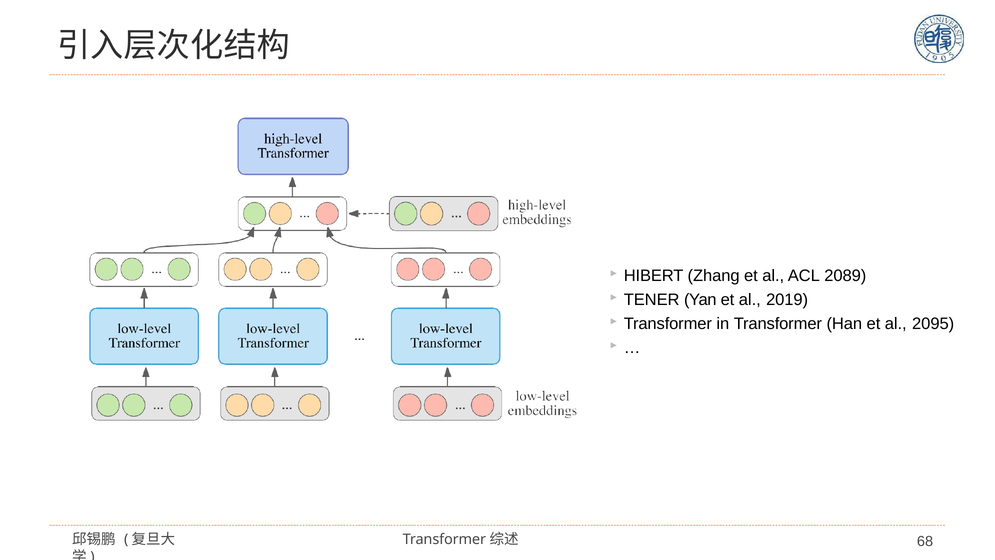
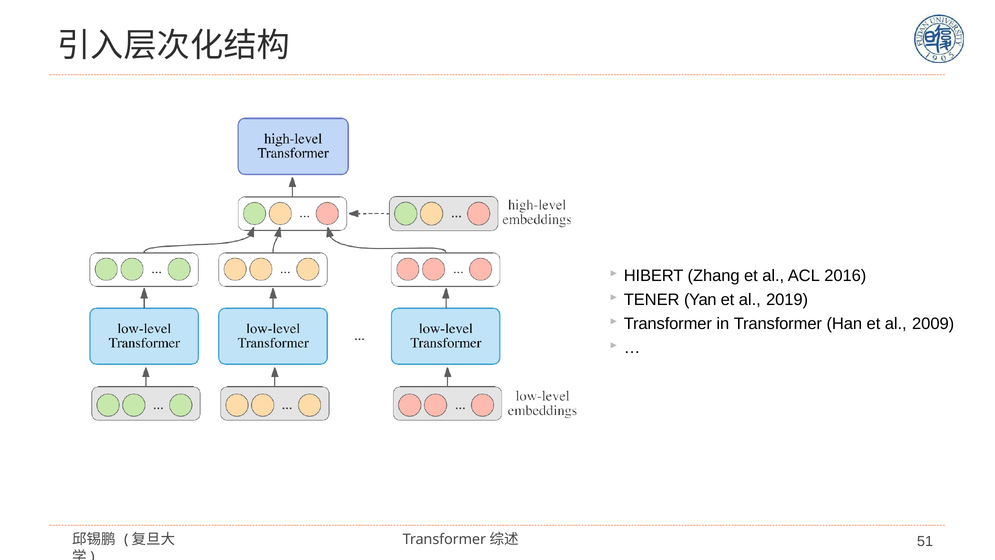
2089: 2089 -> 2016 (845, 276)
2095: 2095 -> 2009 (933, 324)
68: 68 -> 51 (925, 541)
